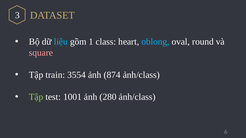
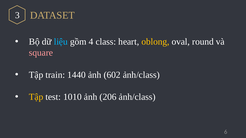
1: 1 -> 4 (91, 42)
oblong colour: light blue -> yellow (155, 42)
3554: 3554 -> 1440 (77, 75)
874: 874 -> 602 (112, 75)
Tập colour: light green -> yellow (36, 97)
1001: 1001 -> 1010 (72, 97)
280: 280 -> 206 (108, 97)
